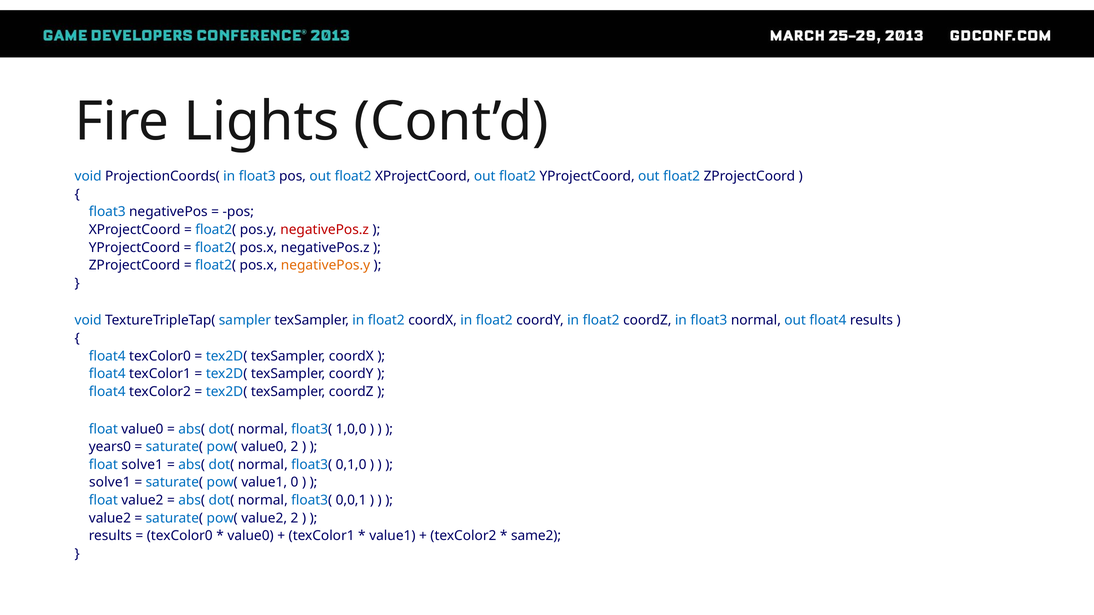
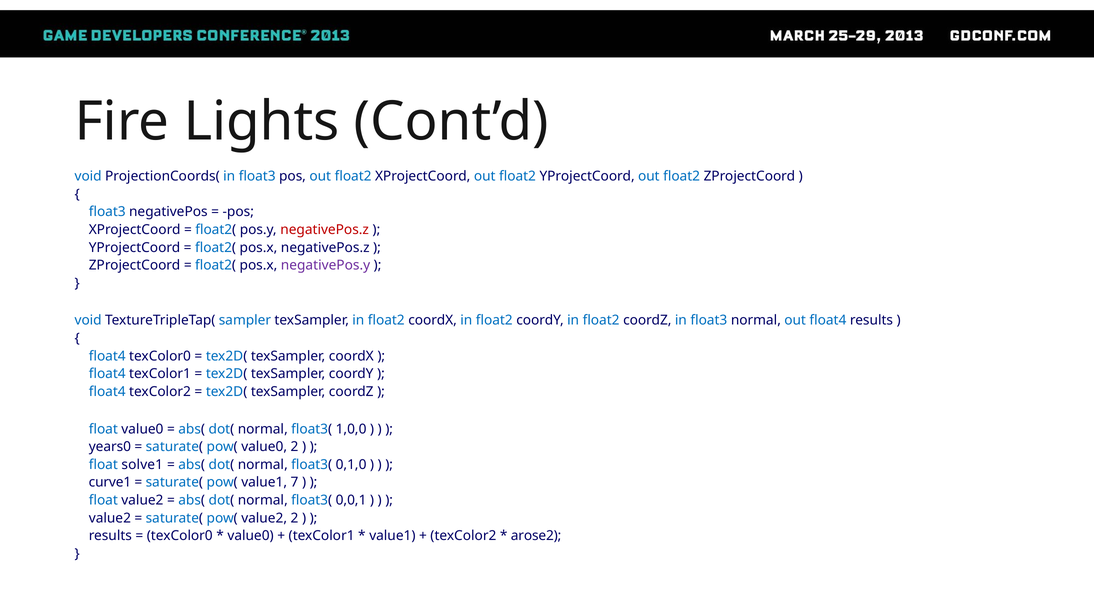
negativePos.y colour: orange -> purple (326, 266)
solve1: solve1 -> curve1 (110, 483)
0: 0 -> 7 (294, 483)
same2: same2 -> arose2 (536, 536)
